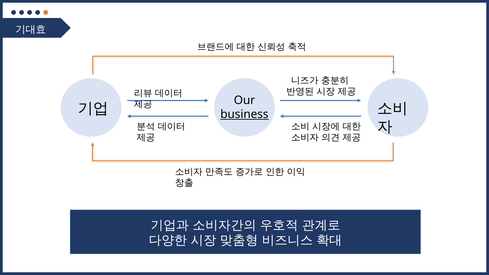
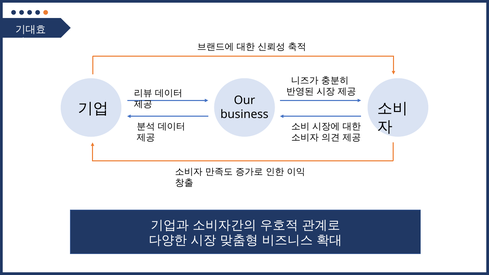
business underline: present -> none (244, 114)
